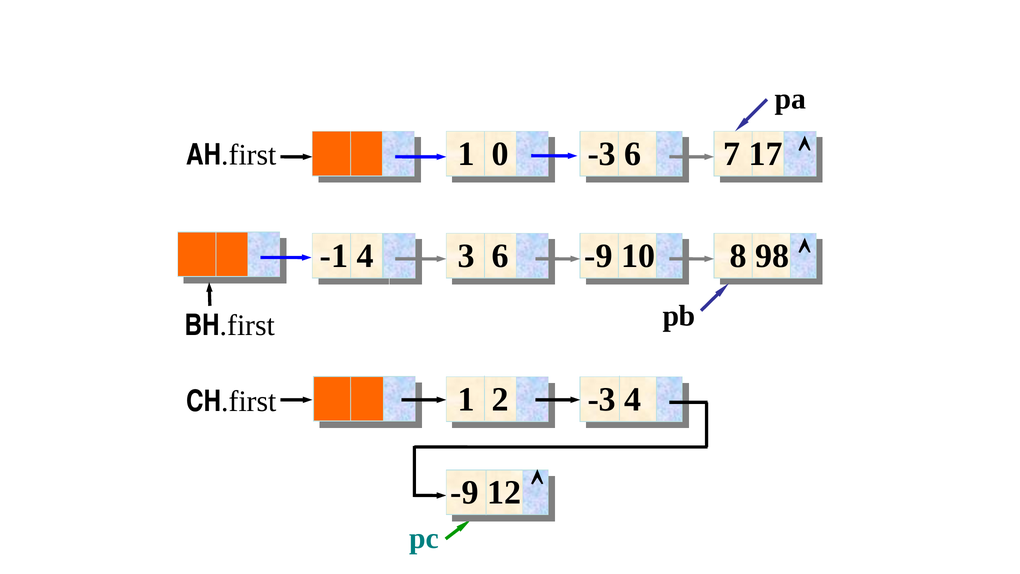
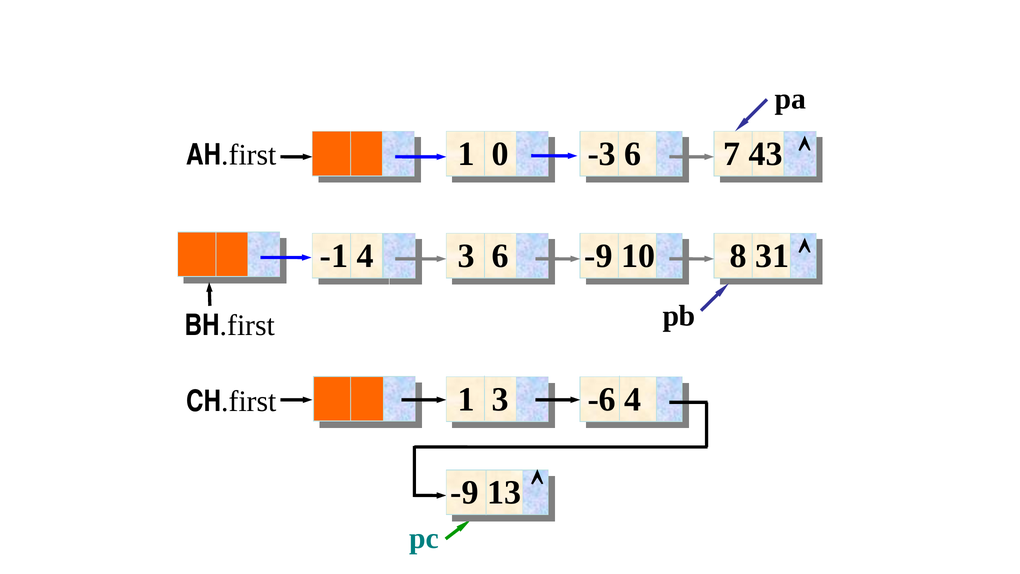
17: 17 -> 43 (766, 154)
98: 98 -> 31 (772, 256)
1 2: 2 -> 3 (500, 399)
-3: -3 -> -6 (602, 399)
12: 12 -> 13 (504, 492)
